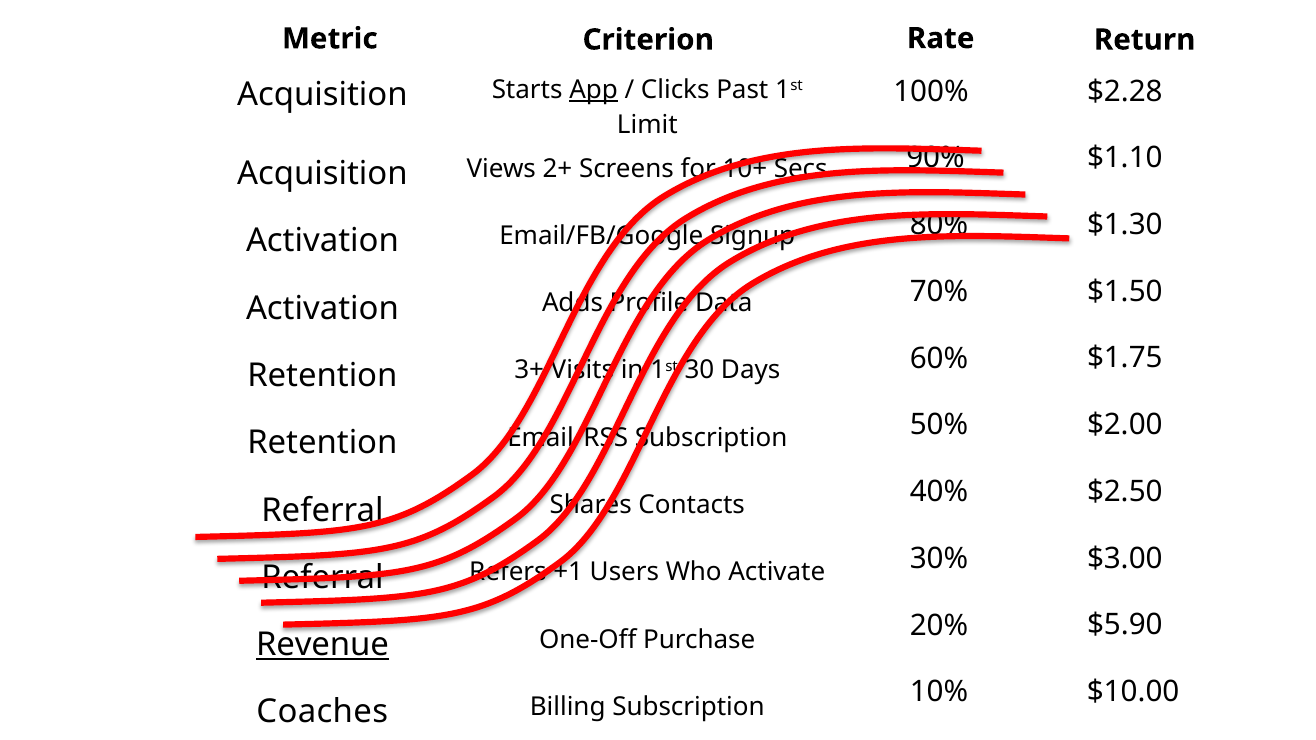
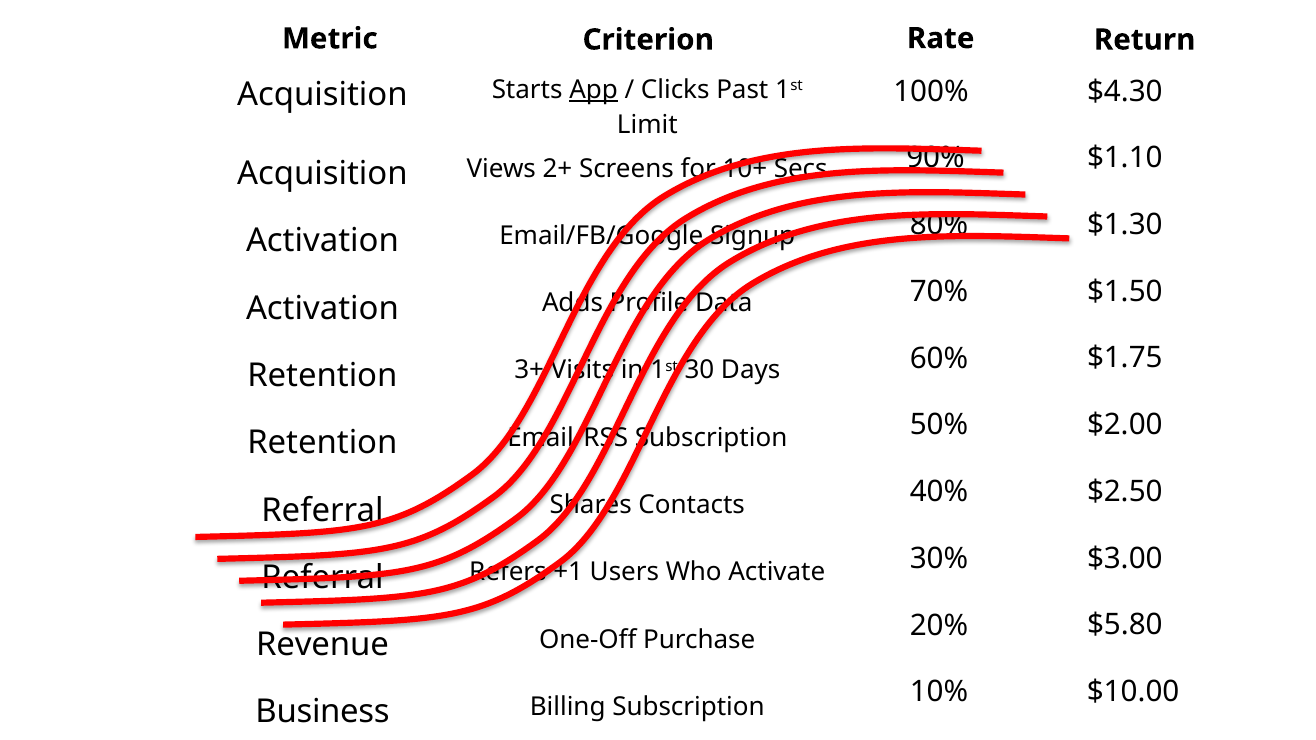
$2.28: $2.28 -> $4.30 (1125, 91)
$5.90: $5.90 -> $5.80 (1125, 625)
Revenue underline: present -> none (322, 645)
Coaches: Coaches -> Business (323, 712)
